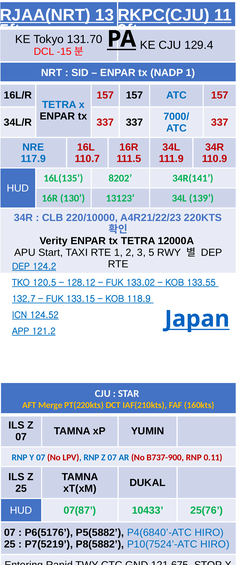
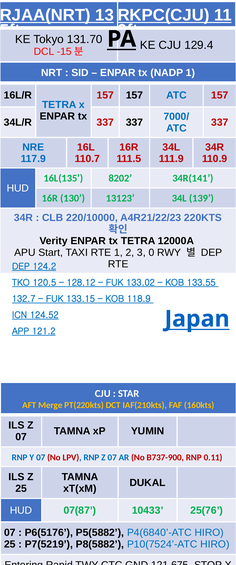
5: 5 -> 0 (151, 252)
